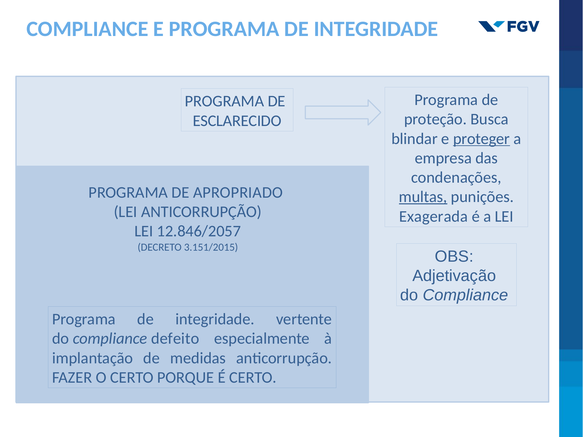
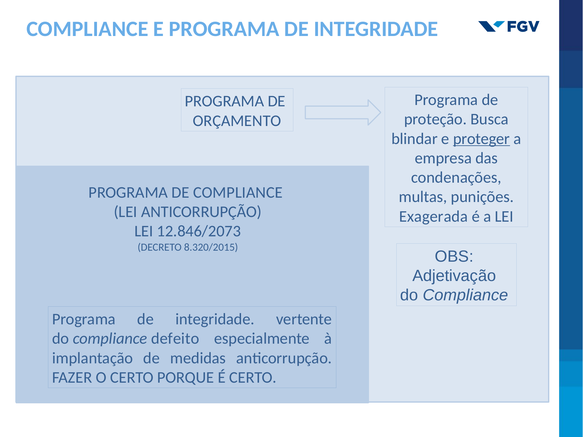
ESCLARECIDO: ESCLARECIDO -> ORÇAMENTO (237, 121)
DE APROPRIADO: APROPRIADO -> COMPLIANCE (238, 193)
multas underline: present -> none (423, 197)
12.846/2057: 12.846/2057 -> 12.846/2073 (199, 231)
3.151/2015: 3.151/2015 -> 8.320/2015 (211, 247)
